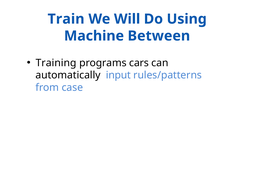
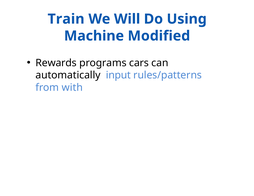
Between: Between -> Modified (159, 36)
Training: Training -> Rewards (56, 63)
case: case -> with (72, 88)
